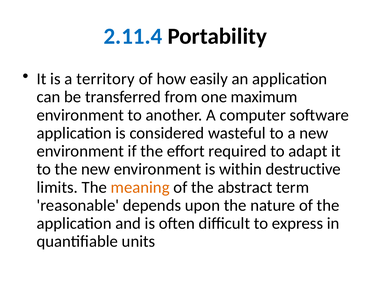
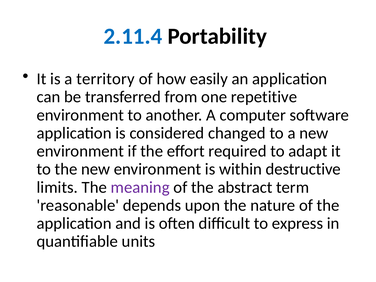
maximum: maximum -> repetitive (264, 97)
wasteful: wasteful -> changed (237, 133)
meaning colour: orange -> purple (140, 187)
